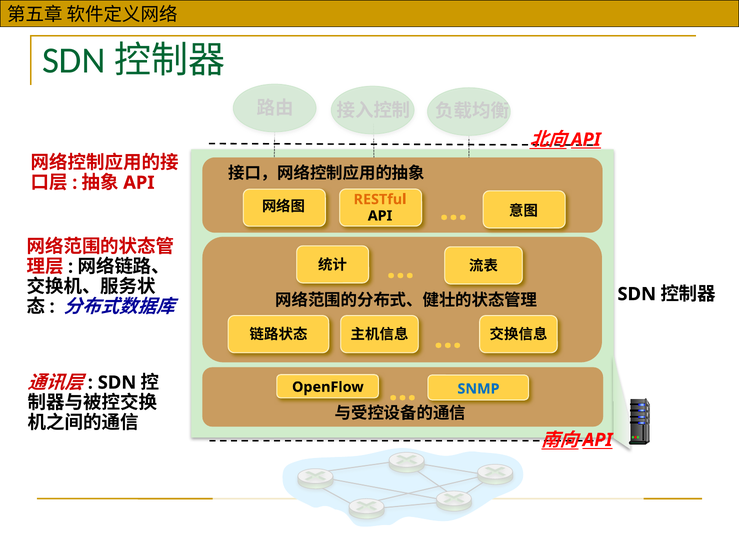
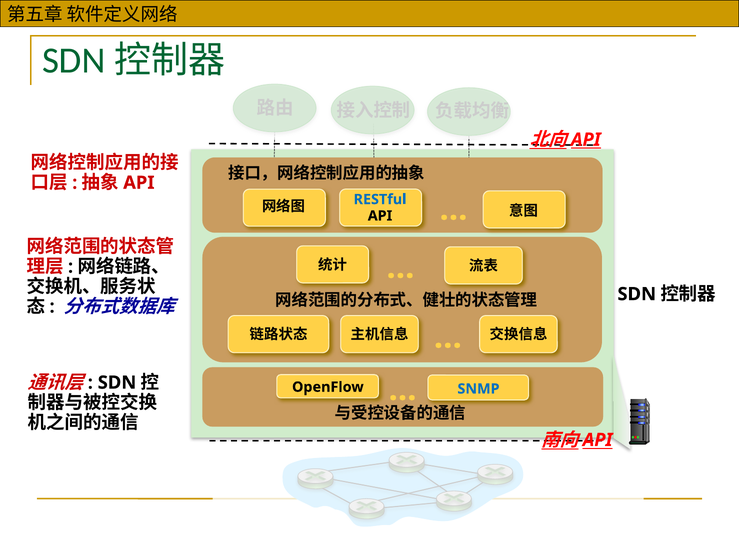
RESTful colour: orange -> blue (380, 200)
